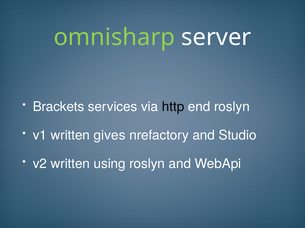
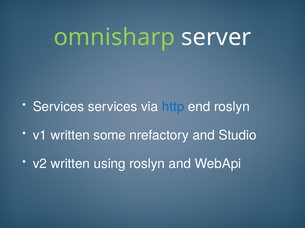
Brackets: Brackets -> Services (58, 107)
http colour: black -> blue (173, 107)
gives: gives -> some (110, 136)
